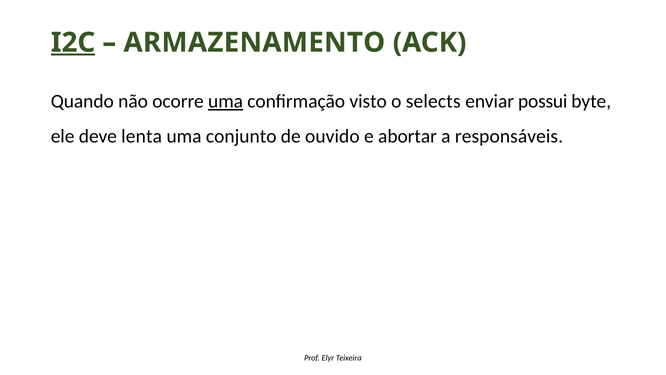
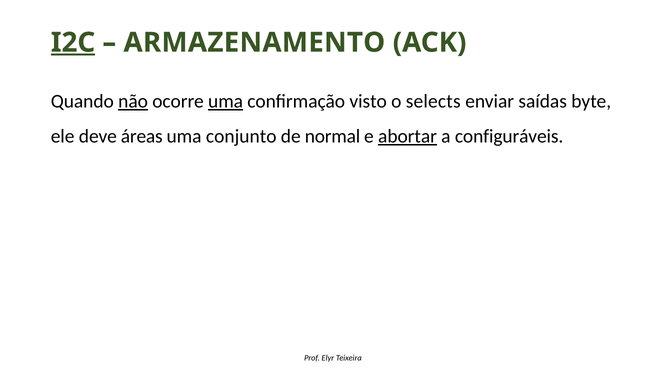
não underline: none -> present (133, 101)
possui: possui -> saídas (543, 101)
lenta: lenta -> áreas (142, 136)
ouvido: ouvido -> normal (332, 136)
abortar underline: none -> present (408, 136)
responsáveis: responsáveis -> configuráveis (509, 136)
